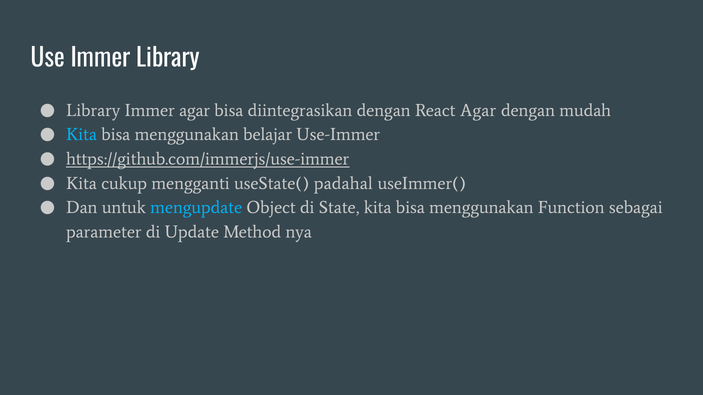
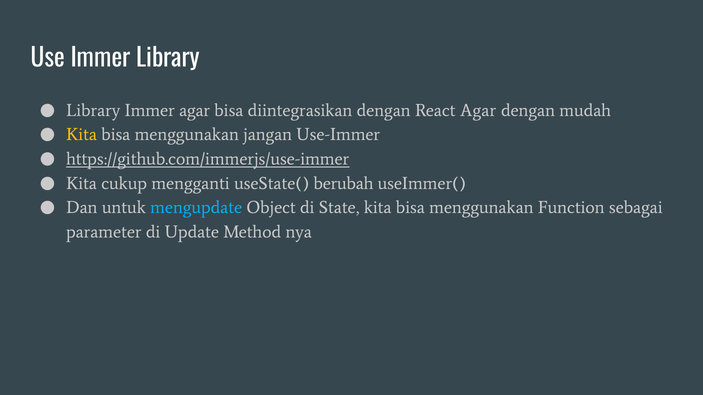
Kita colour: light blue -> yellow (82, 135)
belajar: belajar -> jangan (268, 135)
padahal: padahal -> berubah (344, 184)
